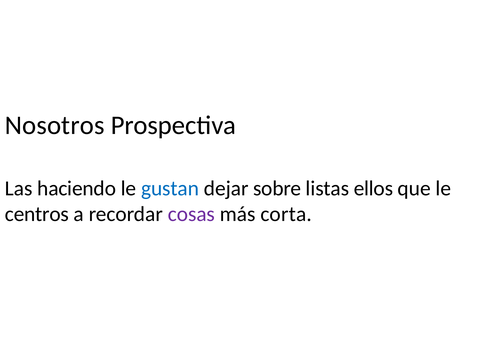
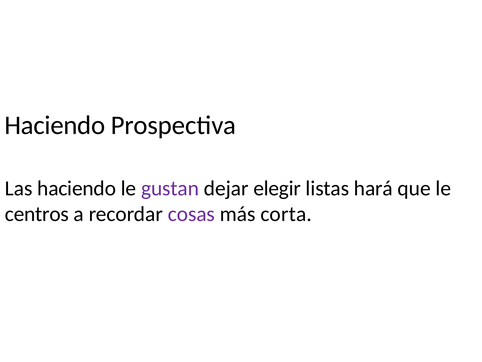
Nosotros: Nosotros -> Haciendo (55, 125)
gustan colour: blue -> purple (170, 188)
sobre: sobre -> elegir (277, 188)
ellos: ellos -> hará (373, 188)
